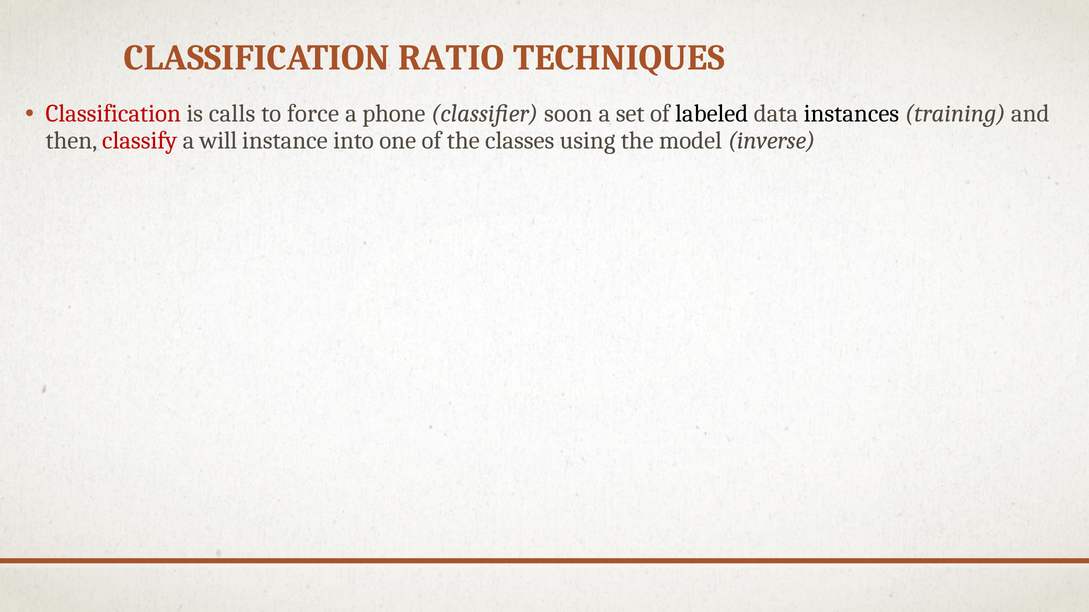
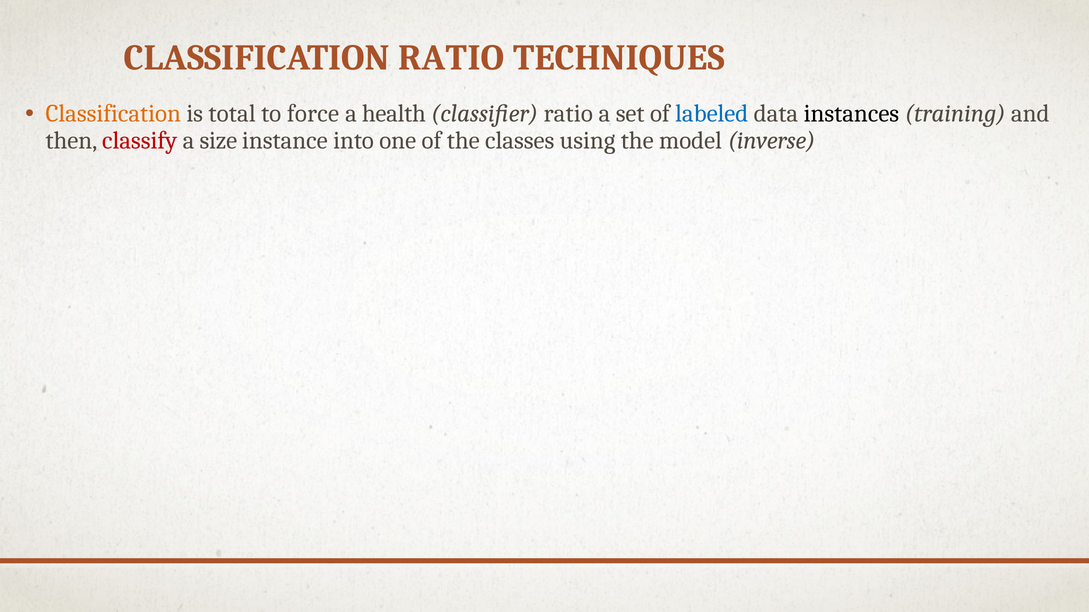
Classification colour: red -> orange (113, 114)
calls: calls -> total (232, 114)
phone: phone -> health (394, 114)
classifier soon: soon -> ratio (568, 114)
labeled colour: black -> blue (712, 114)
will: will -> size (218, 141)
